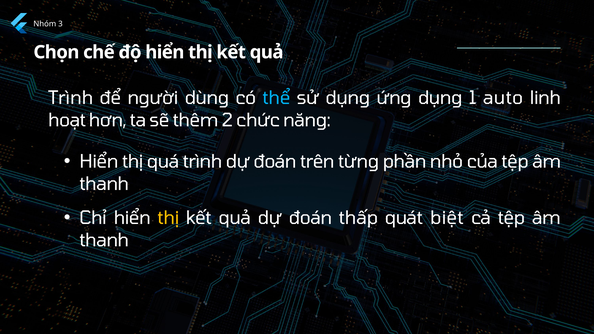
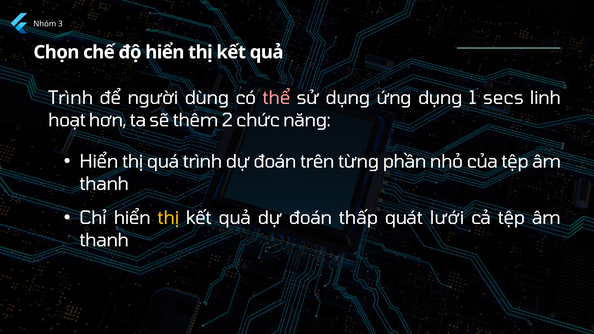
thể colour: light blue -> pink (277, 98)
auto: auto -> secs (503, 98)
biệt: biệt -> lưới (447, 218)
